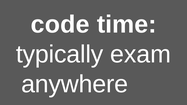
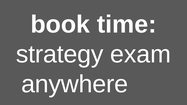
code: code -> book (60, 24)
typically: typically -> strategy (60, 54)
